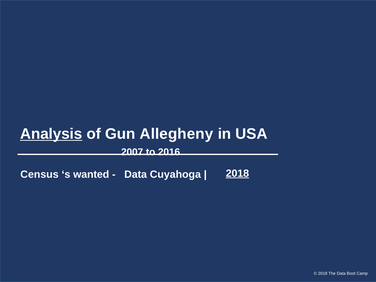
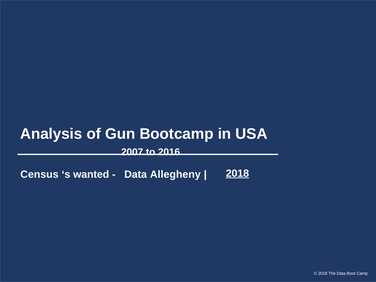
Analysis underline: present -> none (51, 134)
Allegheny: Allegheny -> Bootcamp (177, 134)
Cuyahoga: Cuyahoga -> Allegheny (175, 174)
